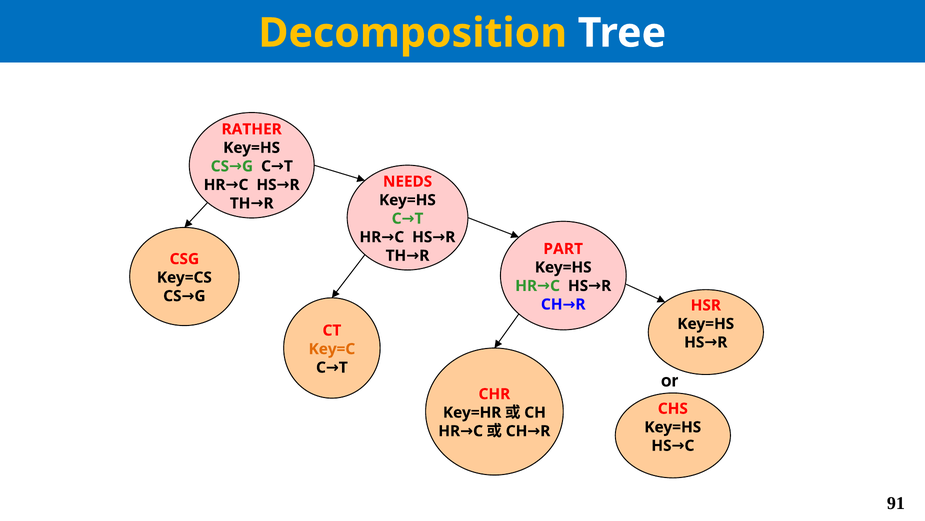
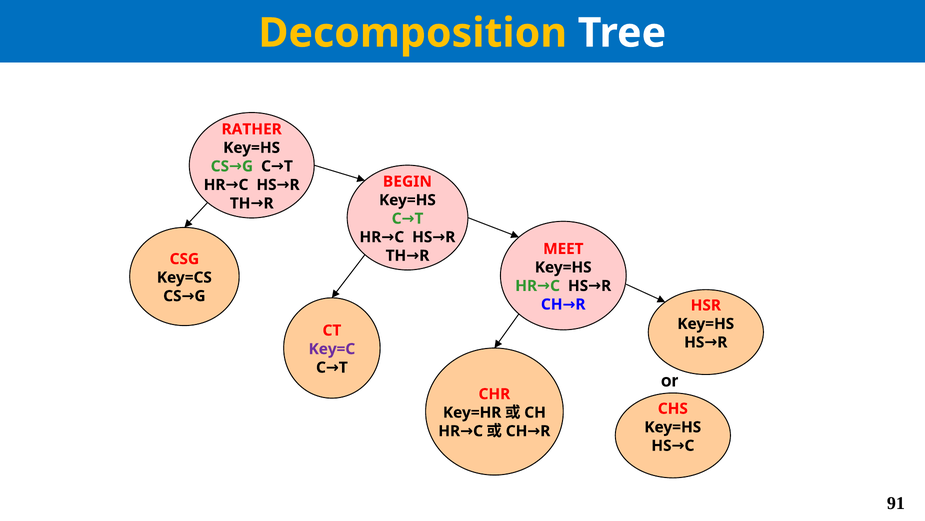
NEEDS: NEEDS -> BEGIN (407, 181)
PART: PART -> MEET (563, 249)
Key=C colour: orange -> purple (332, 349)
